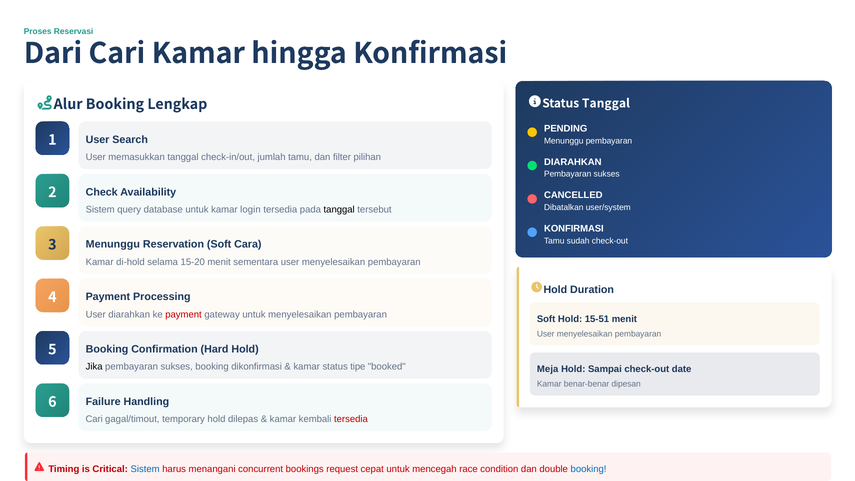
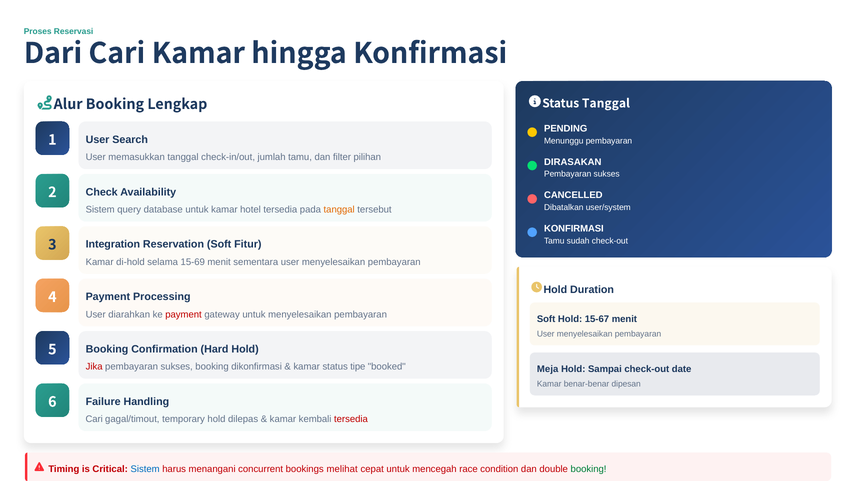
DIARAHKAN: DIARAHKAN -> DIRASAKAN (573, 162)
login: login -> hotel (250, 210)
tanggal colour: black -> orange (339, 210)
Menunggu: Menunggu -> Integration (113, 244)
Cara: Cara -> Fitur (248, 244)
15-20: 15-20 -> 15-69 (193, 262)
15-51: 15-51 -> 15-67 (597, 319)
Jika colour: black -> red (94, 367)
request: request -> melihat (342, 469)
booking colour: blue -> green (589, 469)
